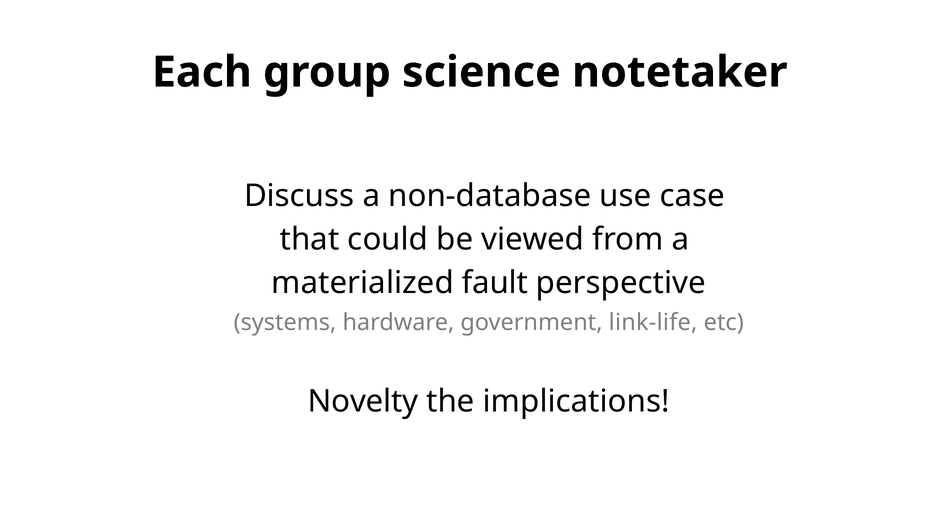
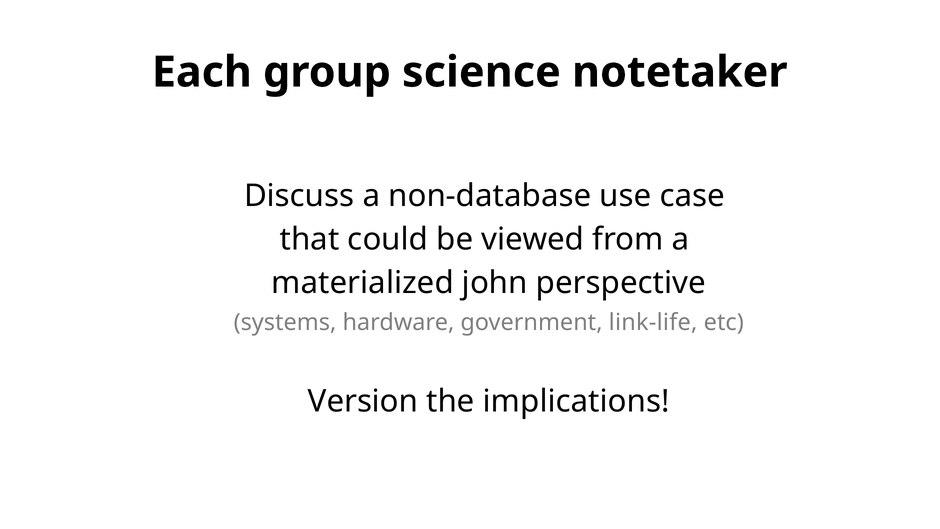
fault: fault -> john (495, 283)
Novelty: Novelty -> Version (363, 401)
